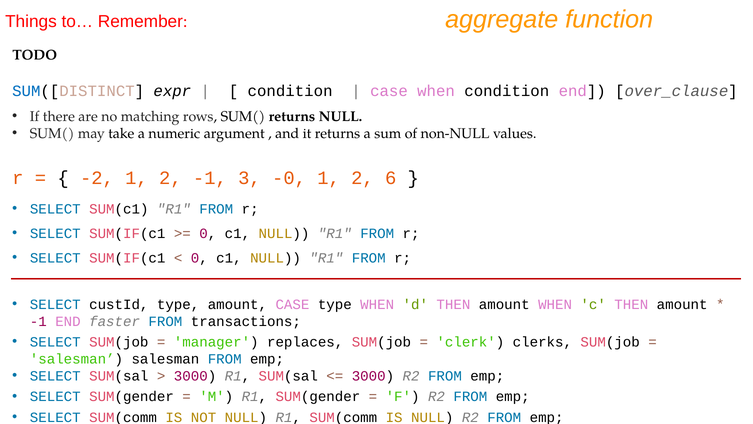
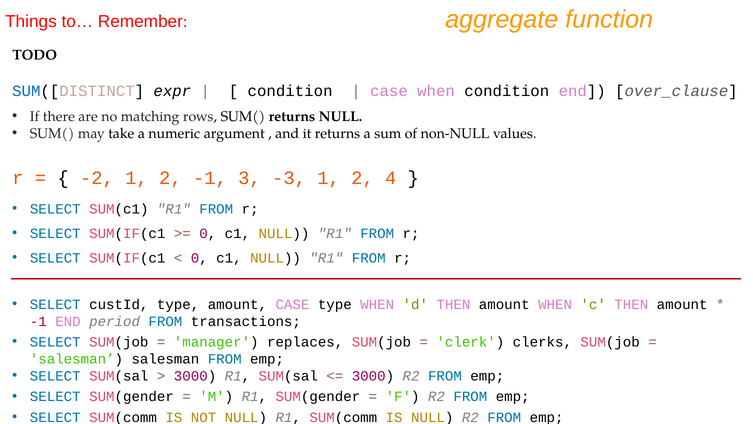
-0: -0 -> -3 (289, 178)
6: 6 -> 4 (391, 178)
faster: faster -> period (115, 321)
